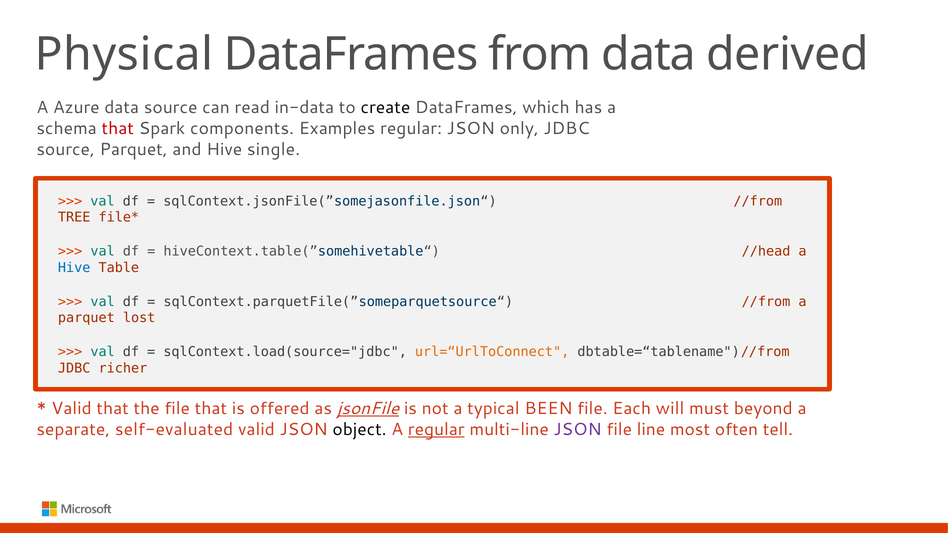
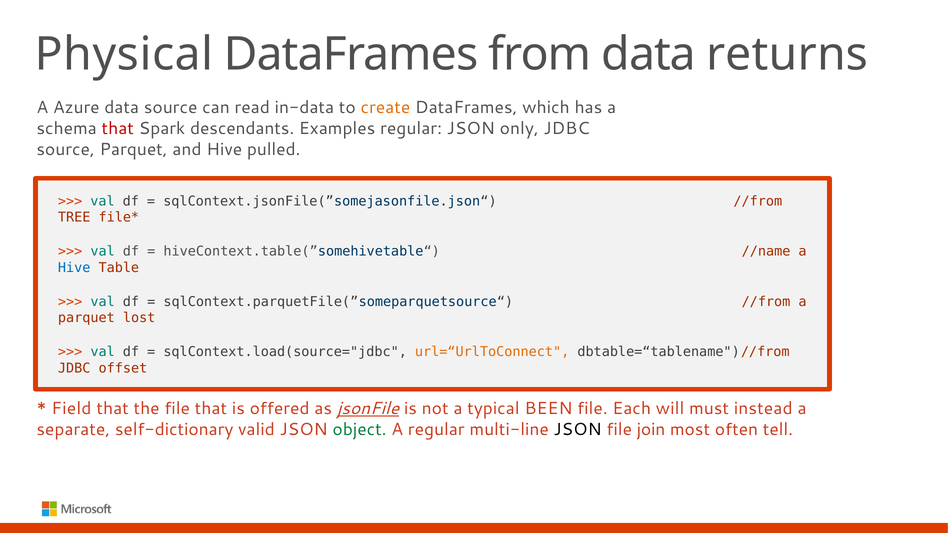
derived: derived -> returns (787, 54)
create colour: black -> orange (385, 108)
components: components -> descendants (242, 128)
single: single -> pulled (274, 149)
//head: //head -> //name (766, 252)
richer: richer -> offset (123, 368)
Valid: Valid -> Field (71, 409)
beyond: beyond -> instead (763, 409)
self-evaluated: self-evaluated -> self-dictionary (174, 430)
object colour: black -> green (360, 430)
regular underline: present -> none (436, 430)
JSON colour: purple -> black (578, 430)
line: line -> join (651, 430)
